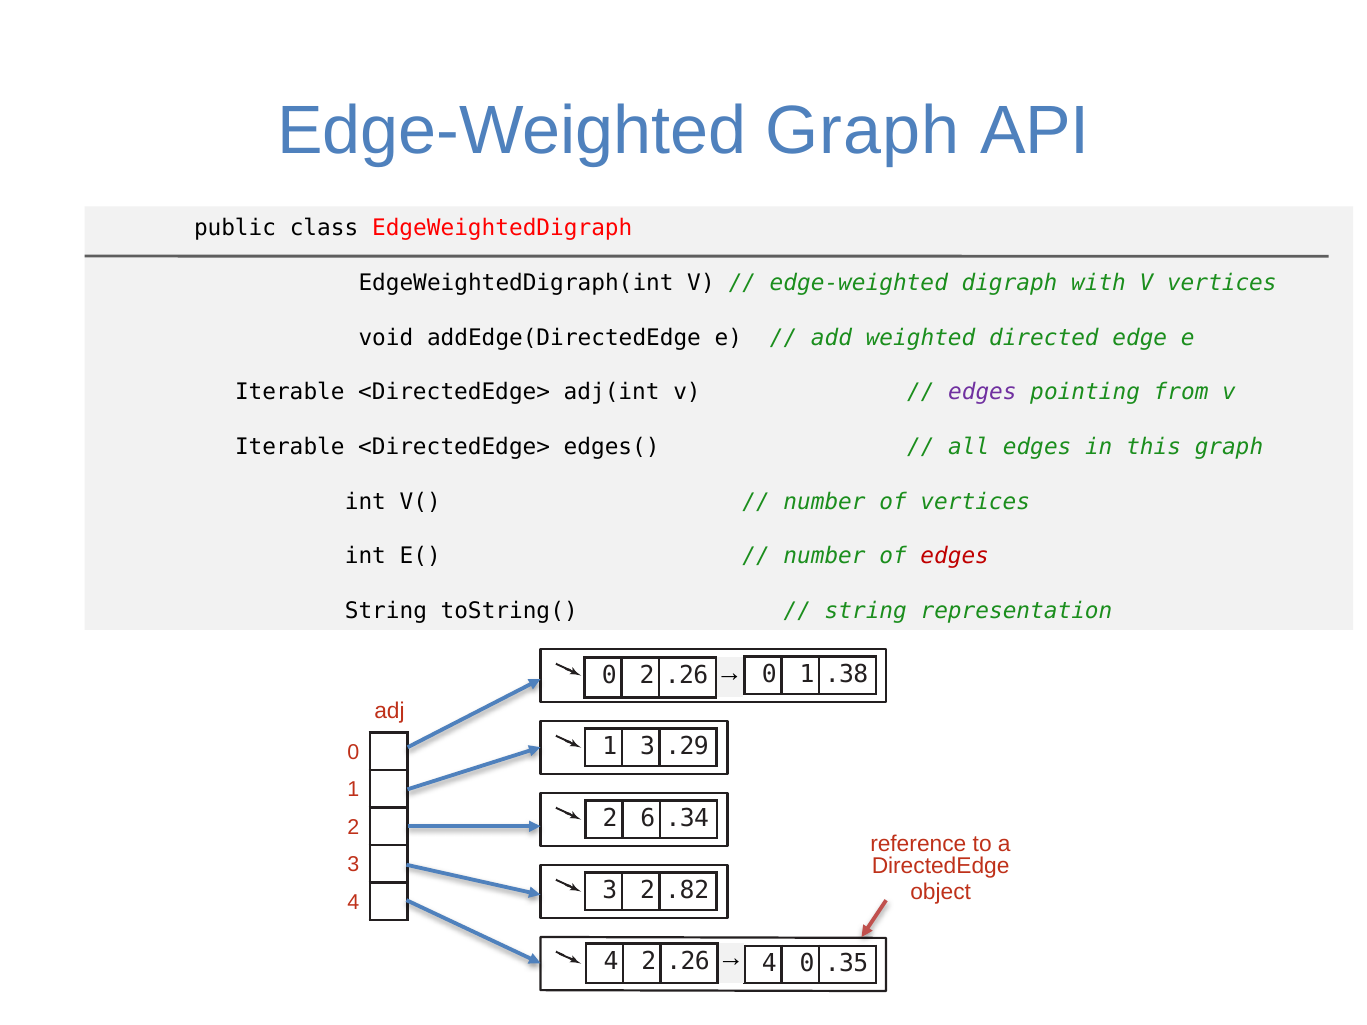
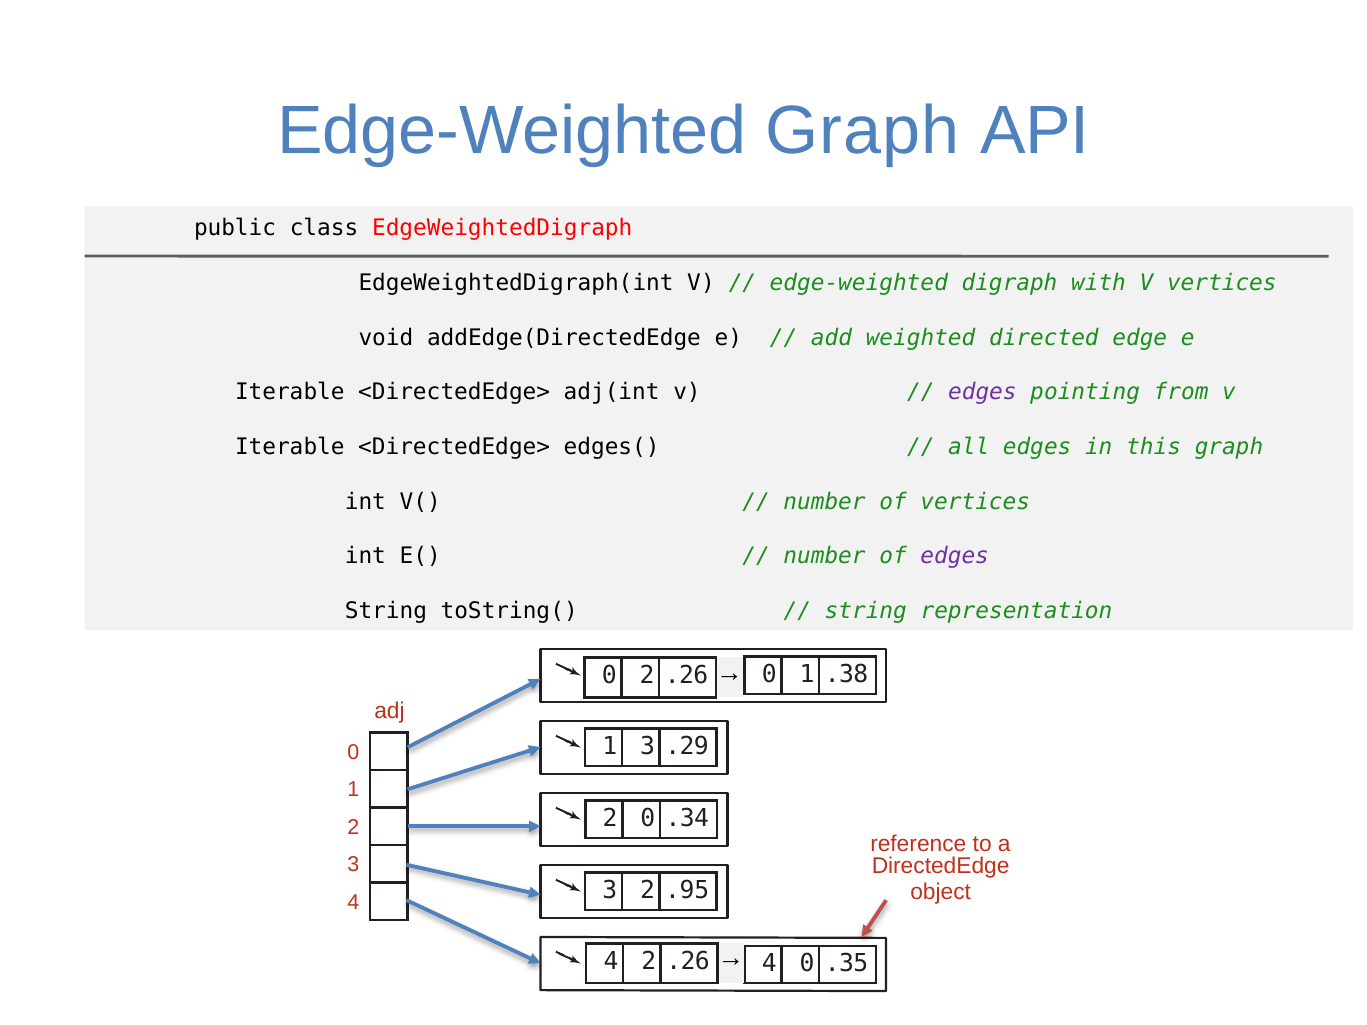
edges colour: red -> purple (955, 557)
2 6: 6 -> 0 (648, 819)
.82: .82 -> .95 (687, 891)
